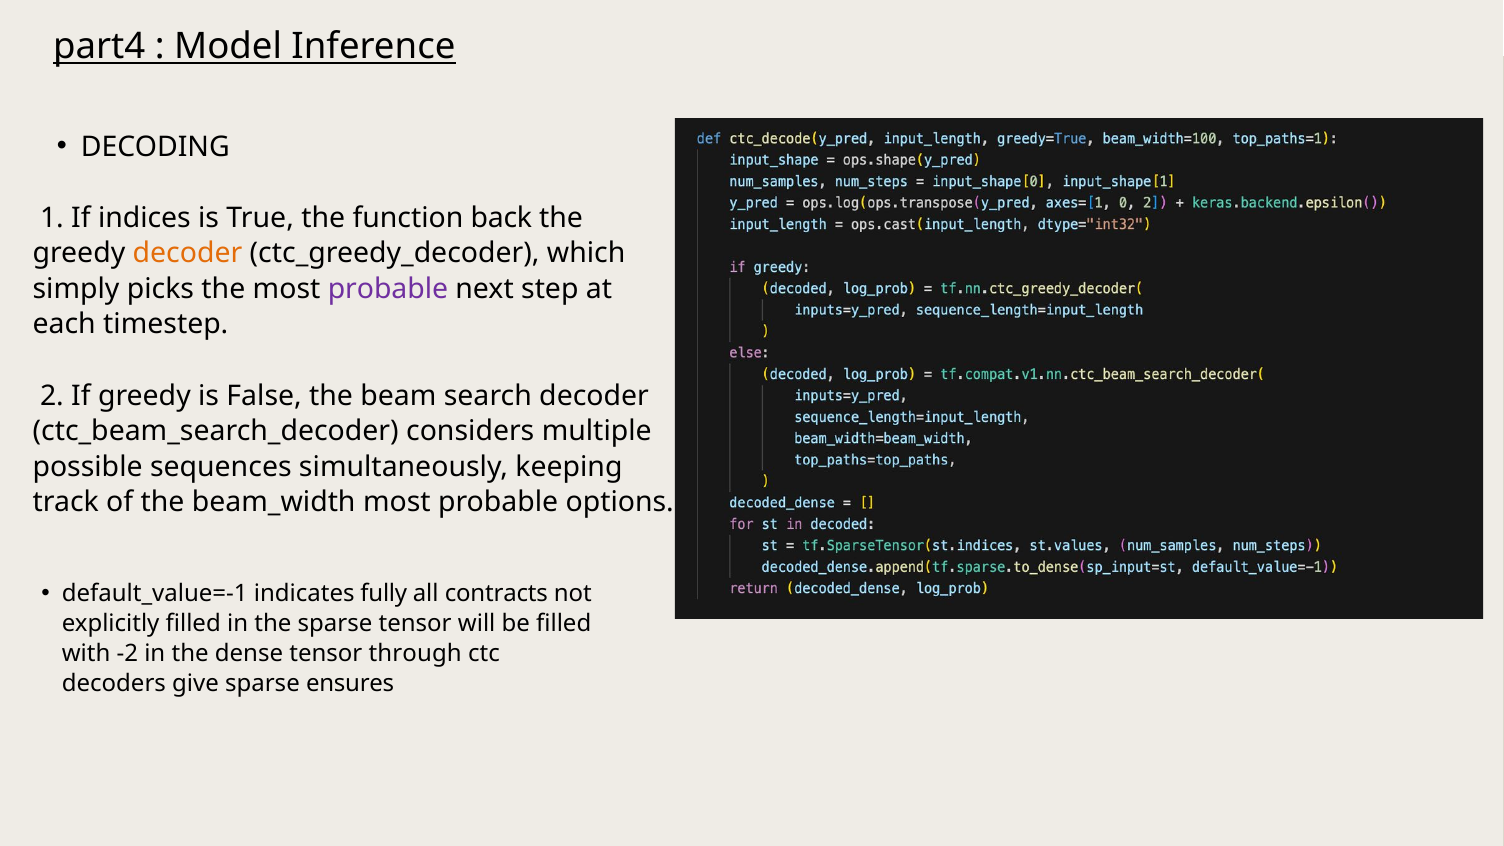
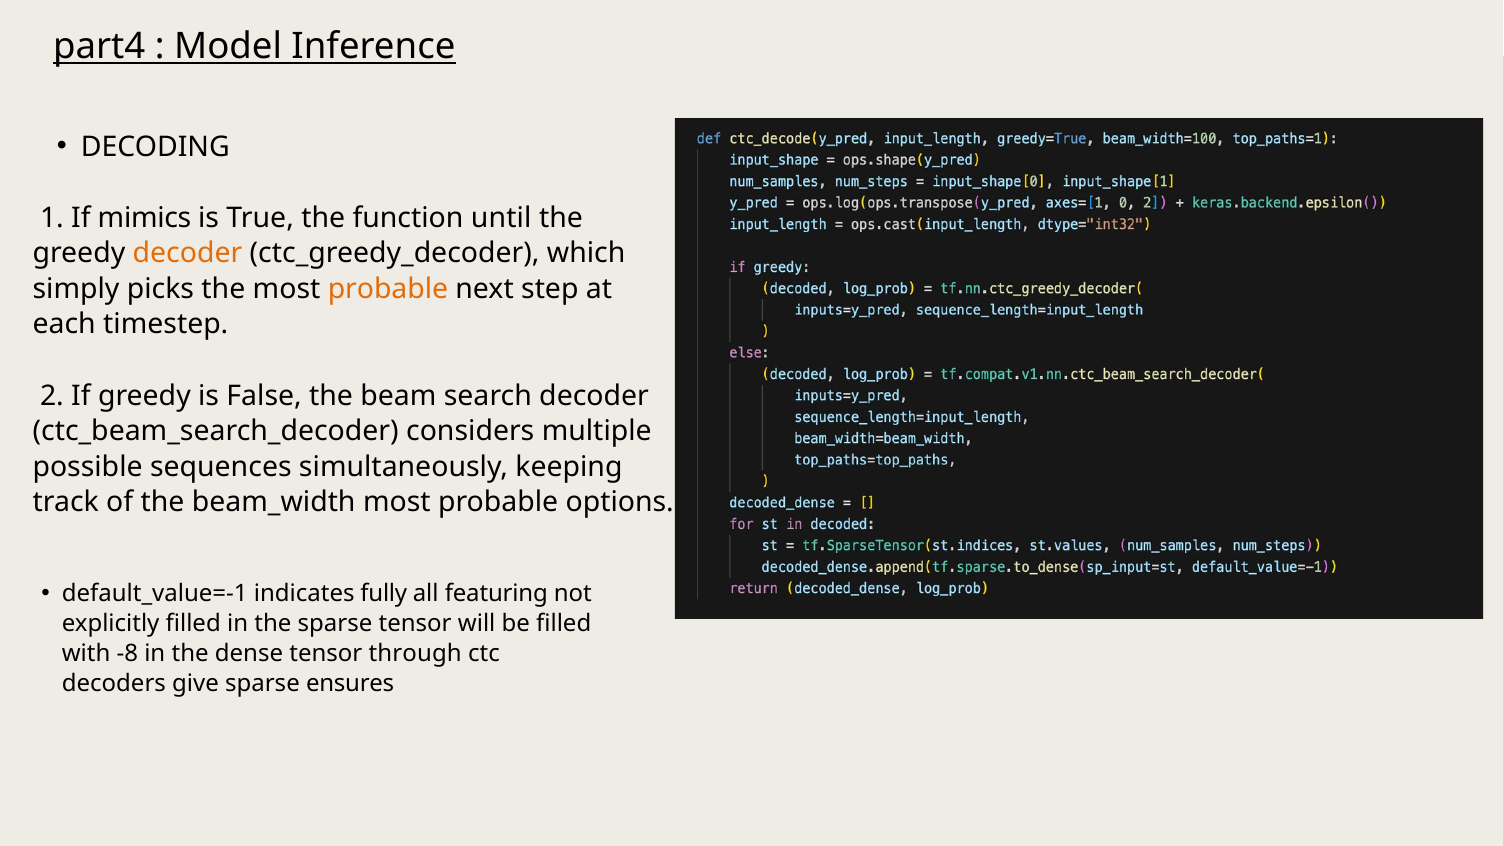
indices: indices -> mimics (145, 218)
back: back -> until (501, 218)
probable colour: purple -> orange (388, 289)
contracts: contracts -> featuring (496, 594)
-2: -2 -> -8 (127, 654)
